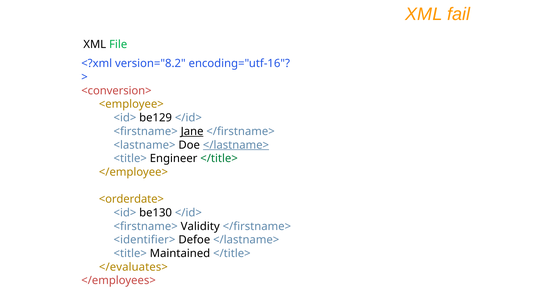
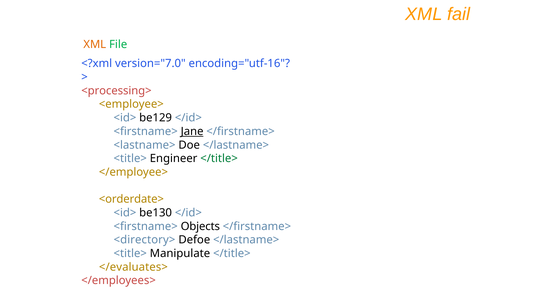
XML colour: black -> orange (95, 45)
version="8.2: version="8.2 -> version="7.0 (150, 64)
<conversion>: <conversion> -> <processing> (116, 91)
</lastname> underline: present -> none (236, 145)
Validity: Validity -> Objects (200, 226)
<identifier>: <identifier> -> <directory> (144, 240)
Maintained: Maintained -> Manipulate (180, 253)
